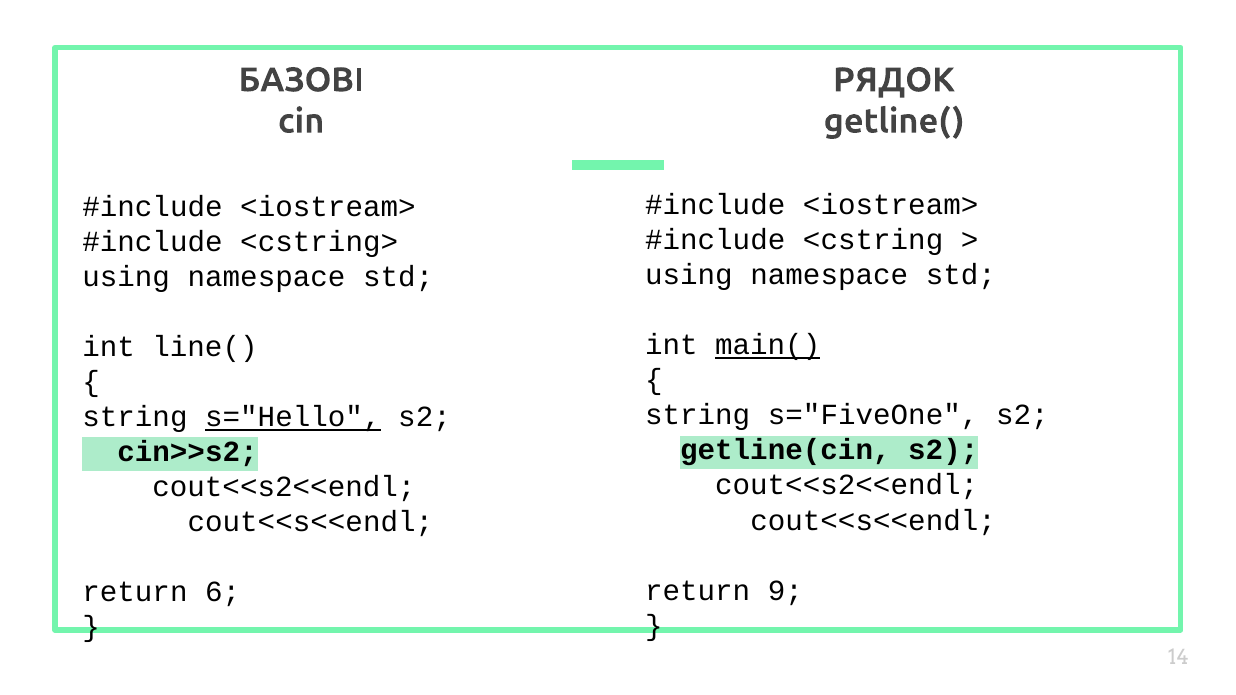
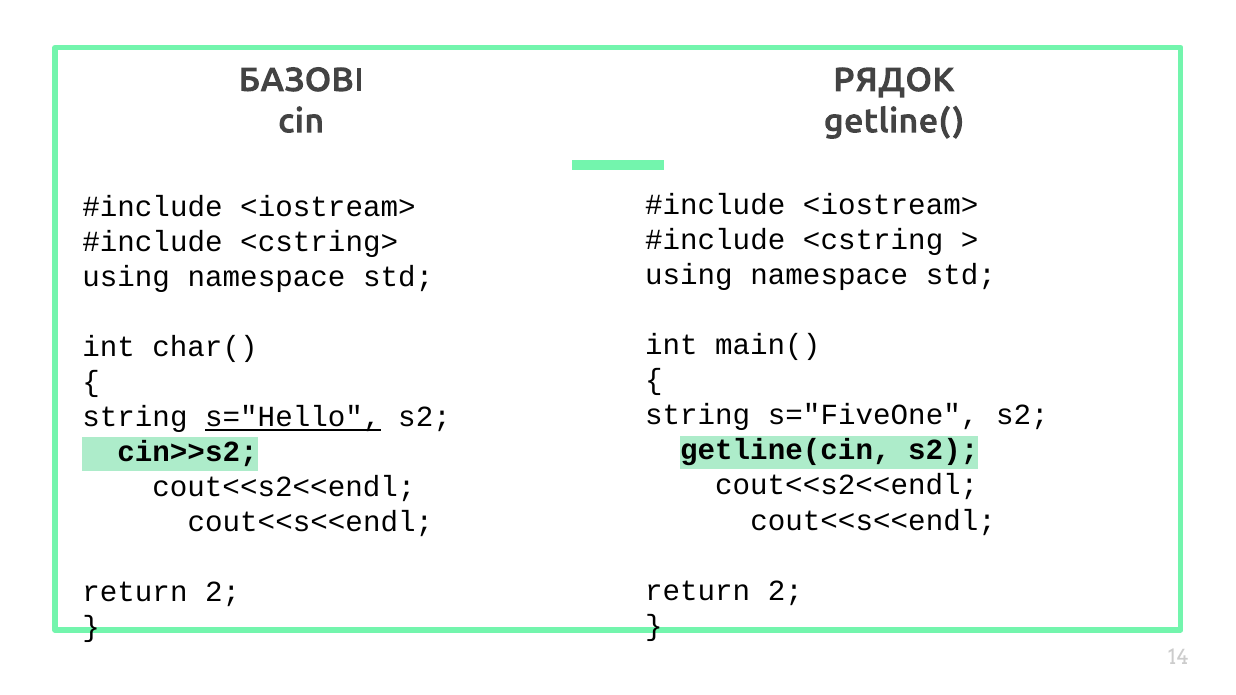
main( underline: present -> none (768, 345)
line(: line( -> сhar( (205, 347)
9: 9 -> 2 (785, 591)
6: 6 -> 2 (223, 593)
